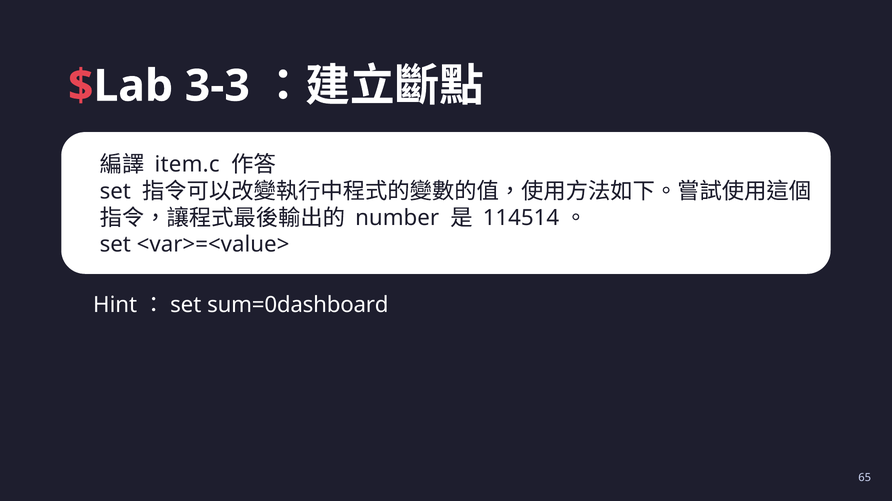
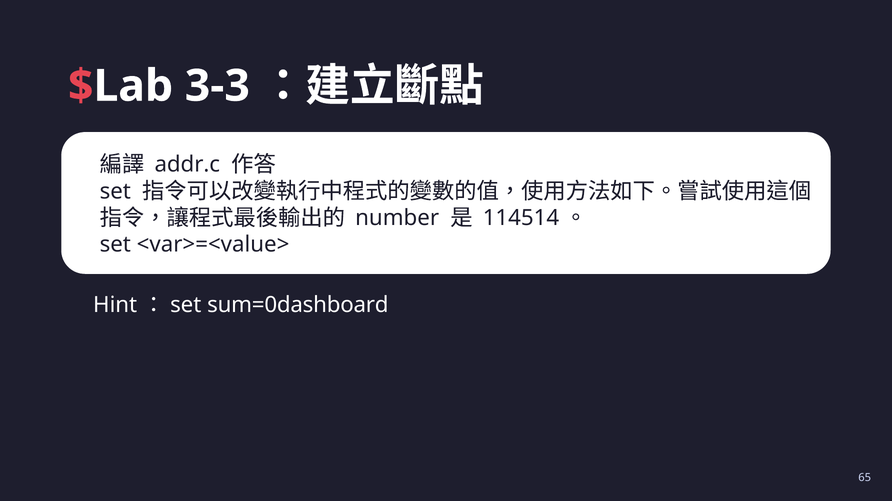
item.c: item.c -> addr.c (187, 165)
